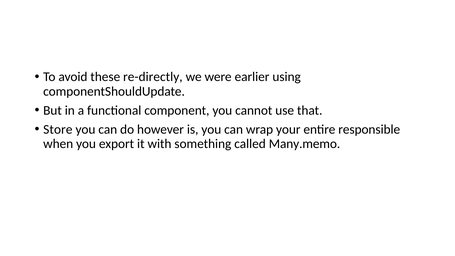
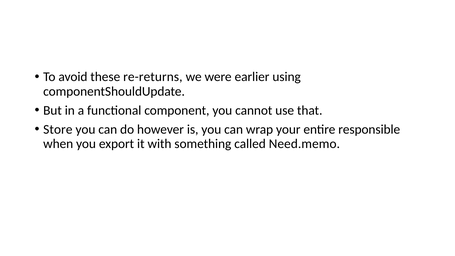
re-directly: re-directly -> re-returns (153, 77)
Many.memo: Many.memo -> Need.memo (304, 144)
